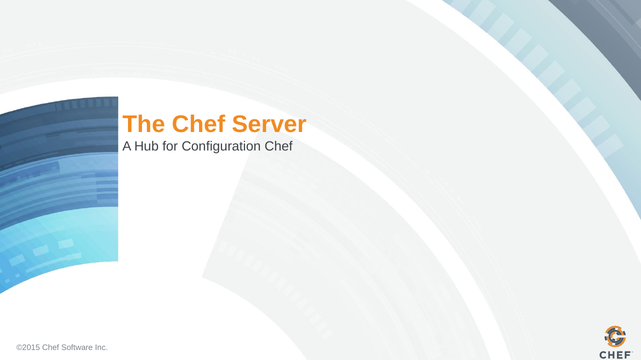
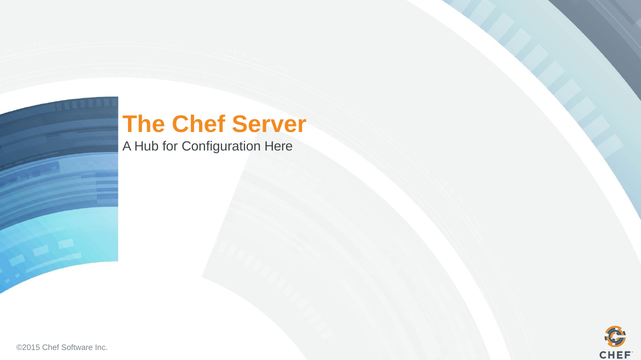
Configuration Chef: Chef -> Here (279, 147)
